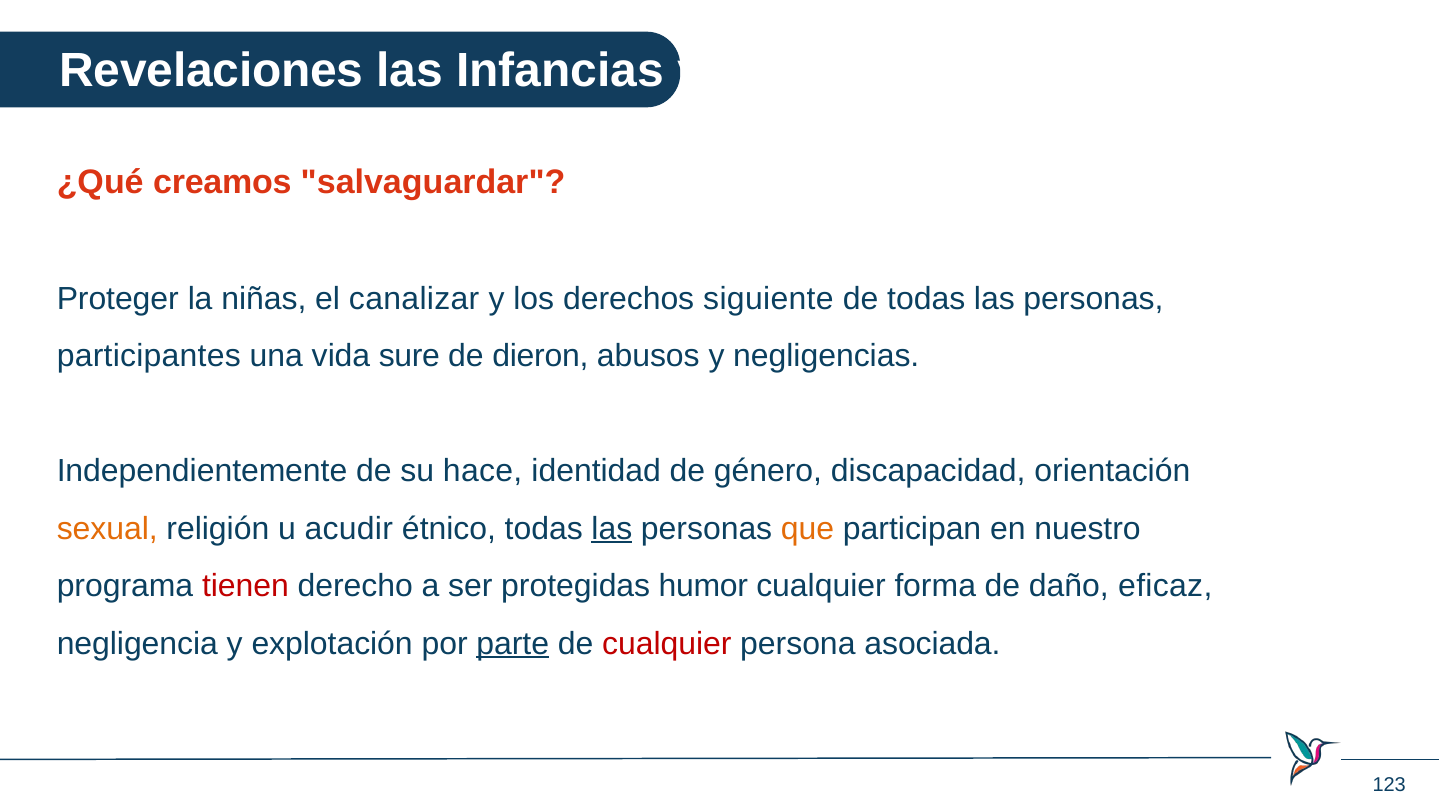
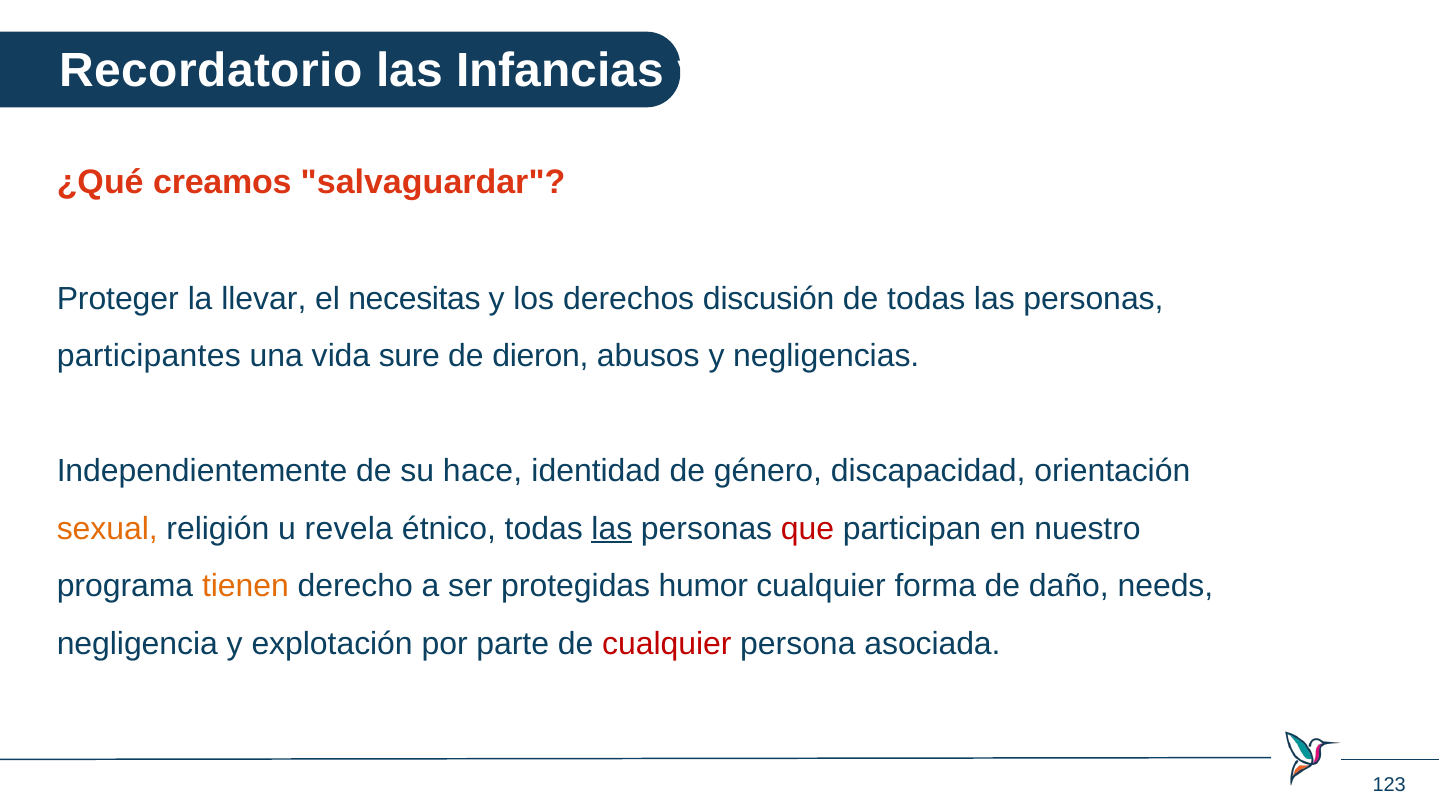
Revelaciones: Revelaciones -> Recordatorio (211, 70)
niñas: niñas -> llevar (264, 299)
canalizar: canalizar -> necesitas (414, 299)
siguiente: siguiente -> discusión (769, 299)
acudir: acudir -> revela (349, 529)
que colour: orange -> red (808, 529)
tienen colour: red -> orange (245, 586)
eficaz: eficaz -> needs (1165, 586)
parte underline: present -> none (513, 644)
